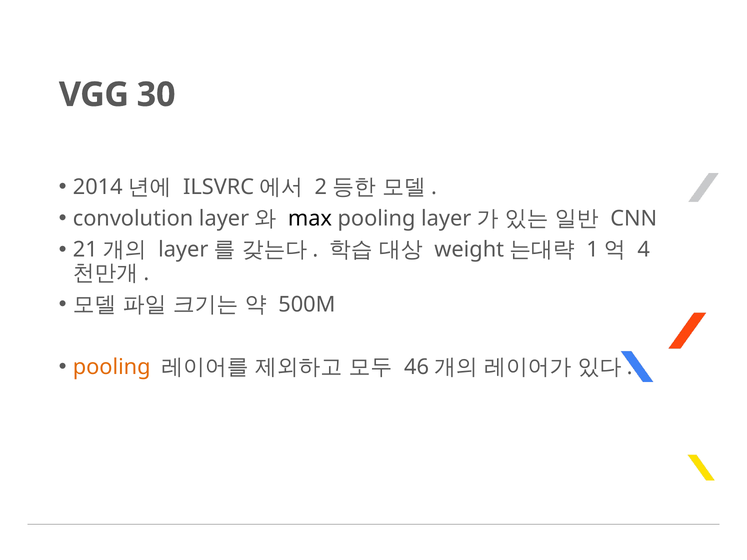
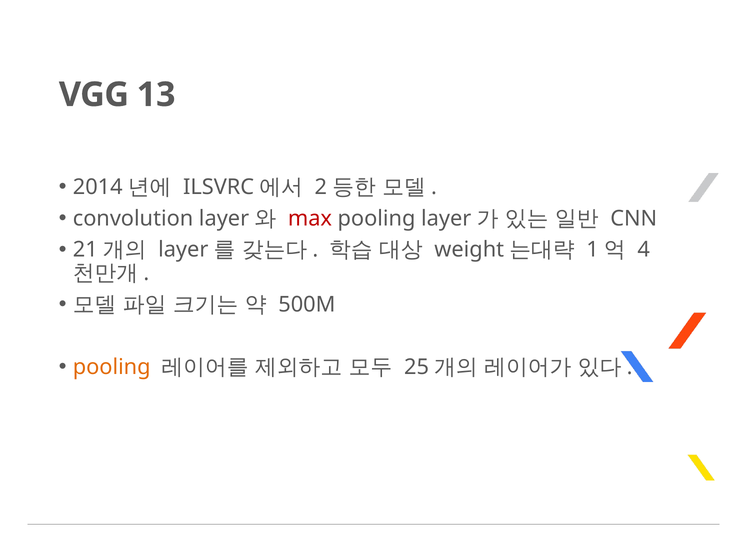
30: 30 -> 13 (156, 95)
max colour: black -> red (310, 218)
46: 46 -> 25 (417, 367)
